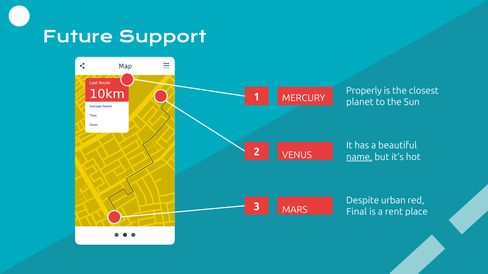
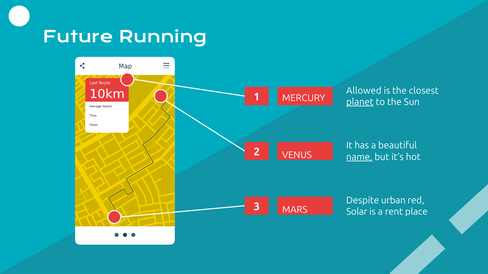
Support: Support -> Running (163, 37)
Properly: Properly -> Allowed (364, 91)
planet underline: none -> present (360, 102)
Final: Final -> Solar (357, 212)
